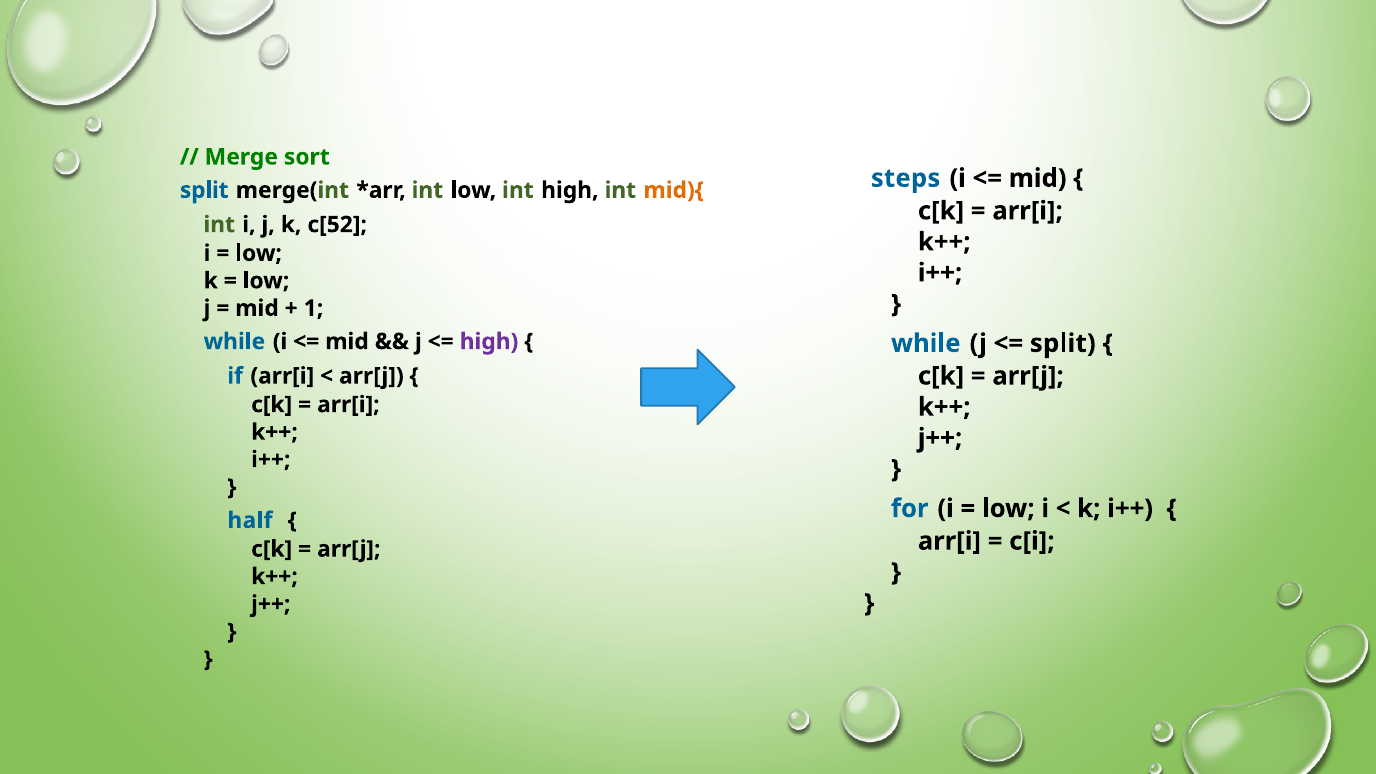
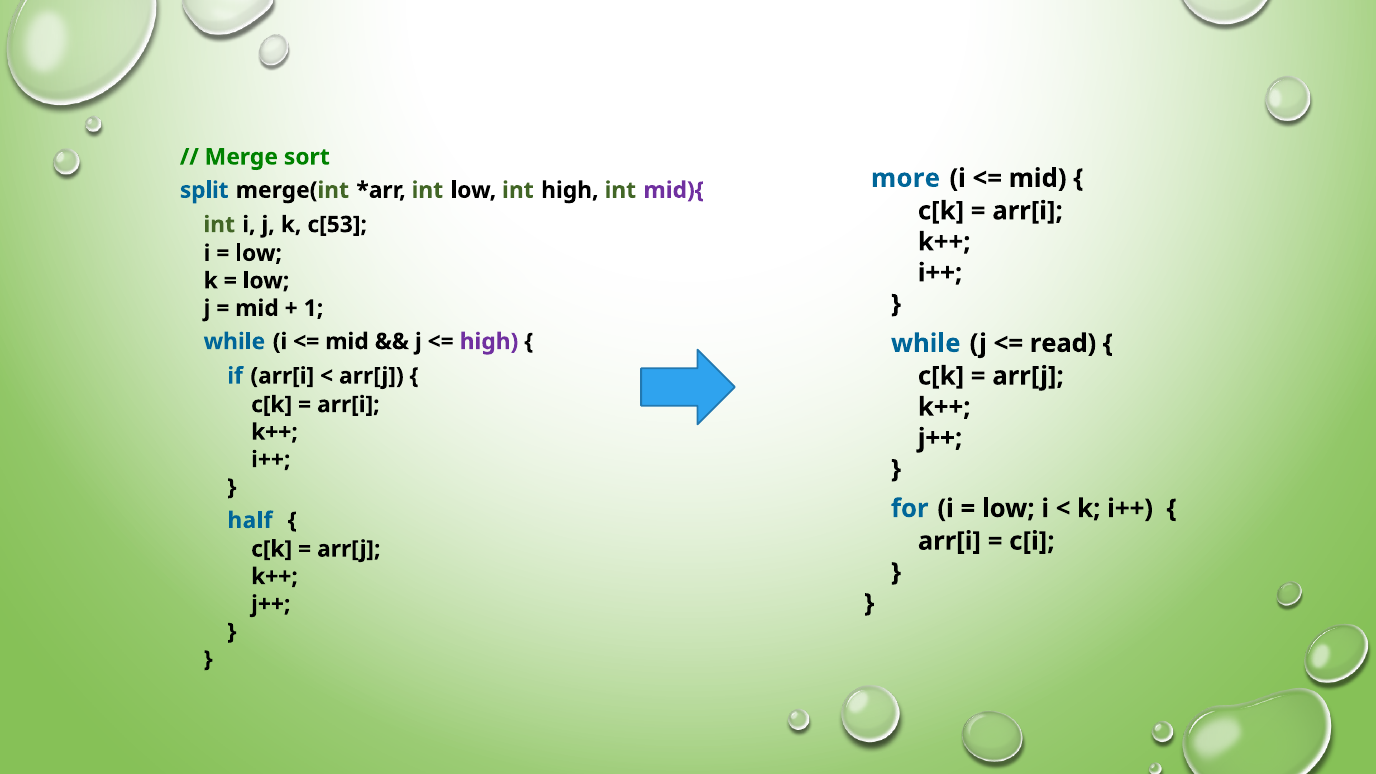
steps: steps -> more (906, 178)
mid){ colour: orange -> purple (674, 190)
c[52: c[52 -> c[53 (337, 225)
split: split -> read (1063, 343)
